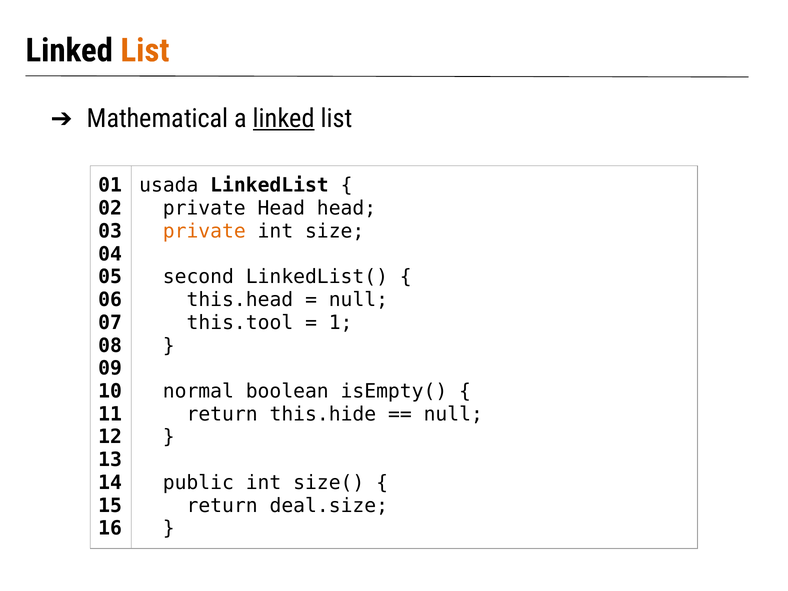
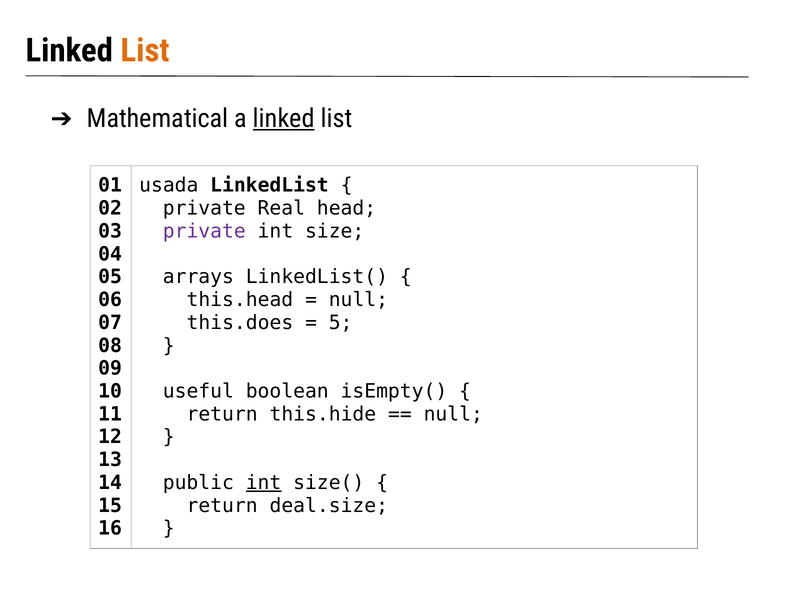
private Head: Head -> Real (281, 208)
private colour: orange -> purple (204, 231)
second: second -> arrays (198, 277)
this.tool: this.tool -> this.does (240, 323)
1: 1 -> 5 (341, 323)
normal: normal -> useful (198, 391)
int underline: none -> present (264, 483)
